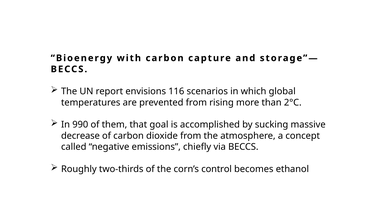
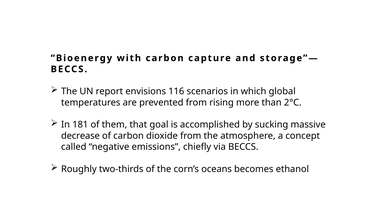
990: 990 -> 181 (80, 125)
control: control -> oceans (217, 169)
